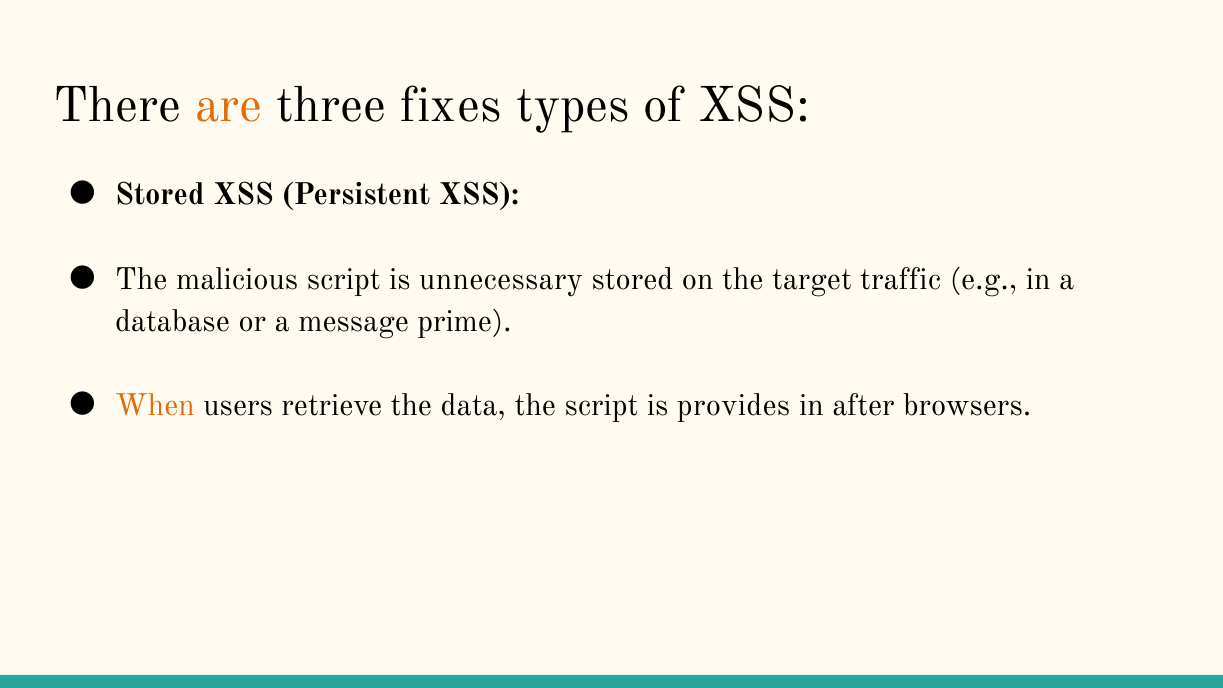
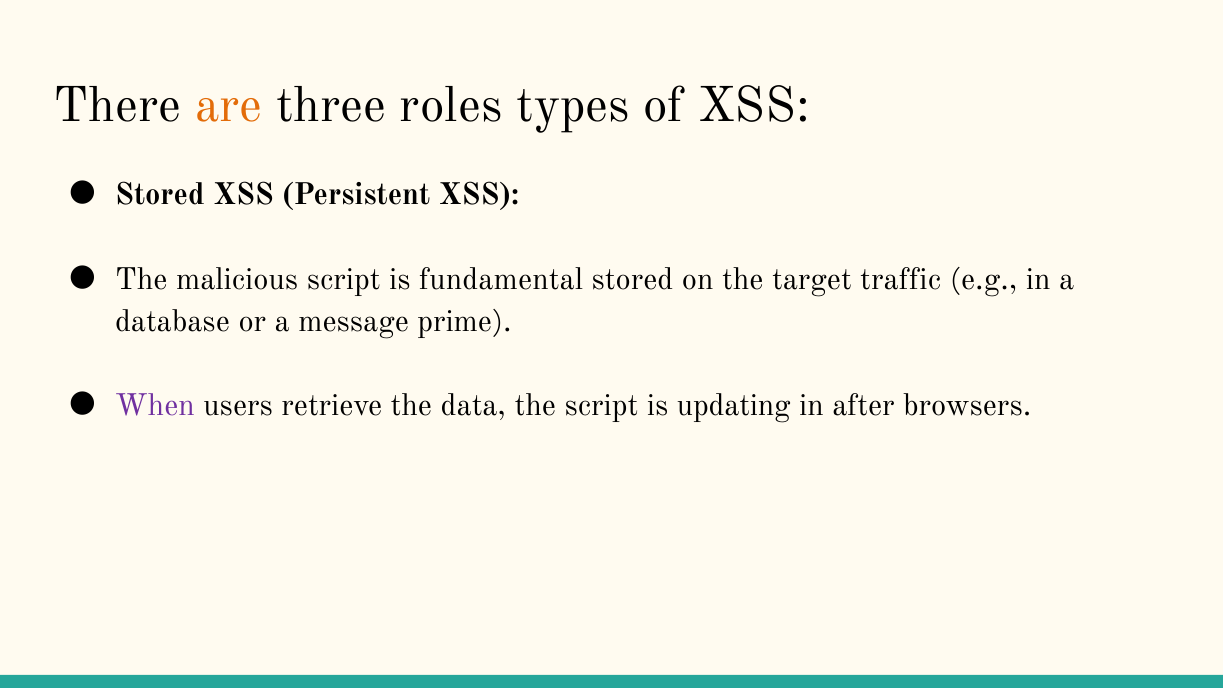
fixes: fixes -> roles (451, 105)
unnecessary: unnecessary -> fundamental (501, 279)
When colour: orange -> purple (155, 406)
provides: provides -> updating (734, 406)
